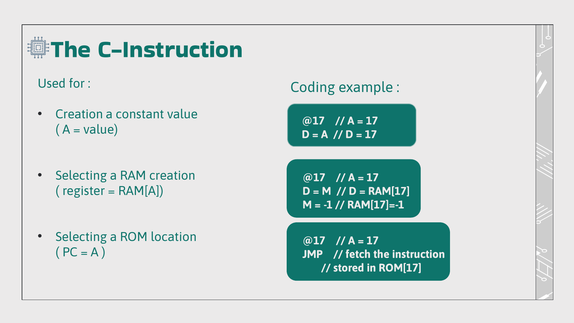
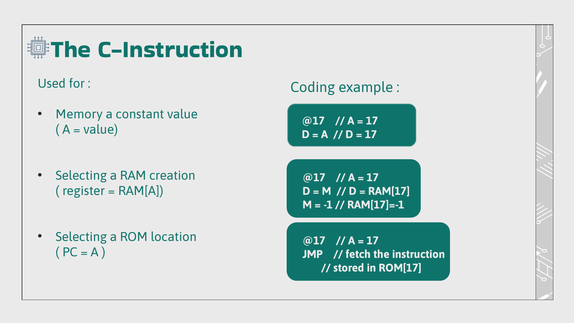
Creation: Creation -> Memory (79, 114)
